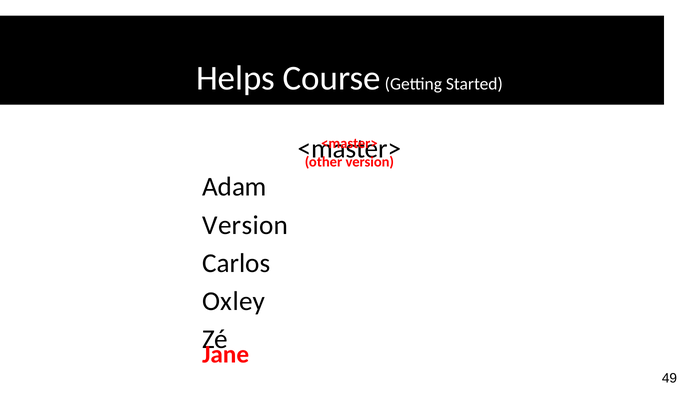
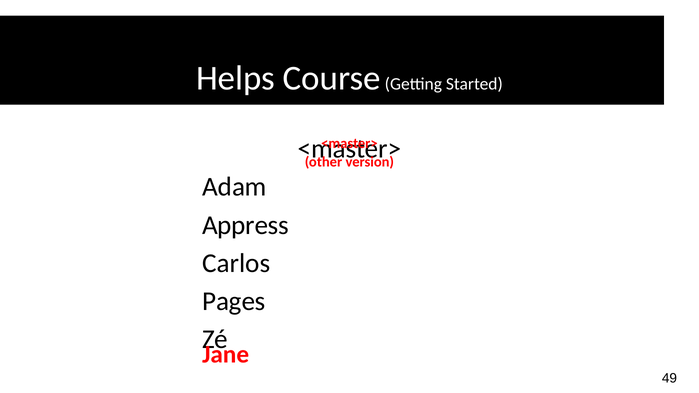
Version: Version -> Appress (245, 225)
Oxley: Oxley -> Pages (234, 301)
